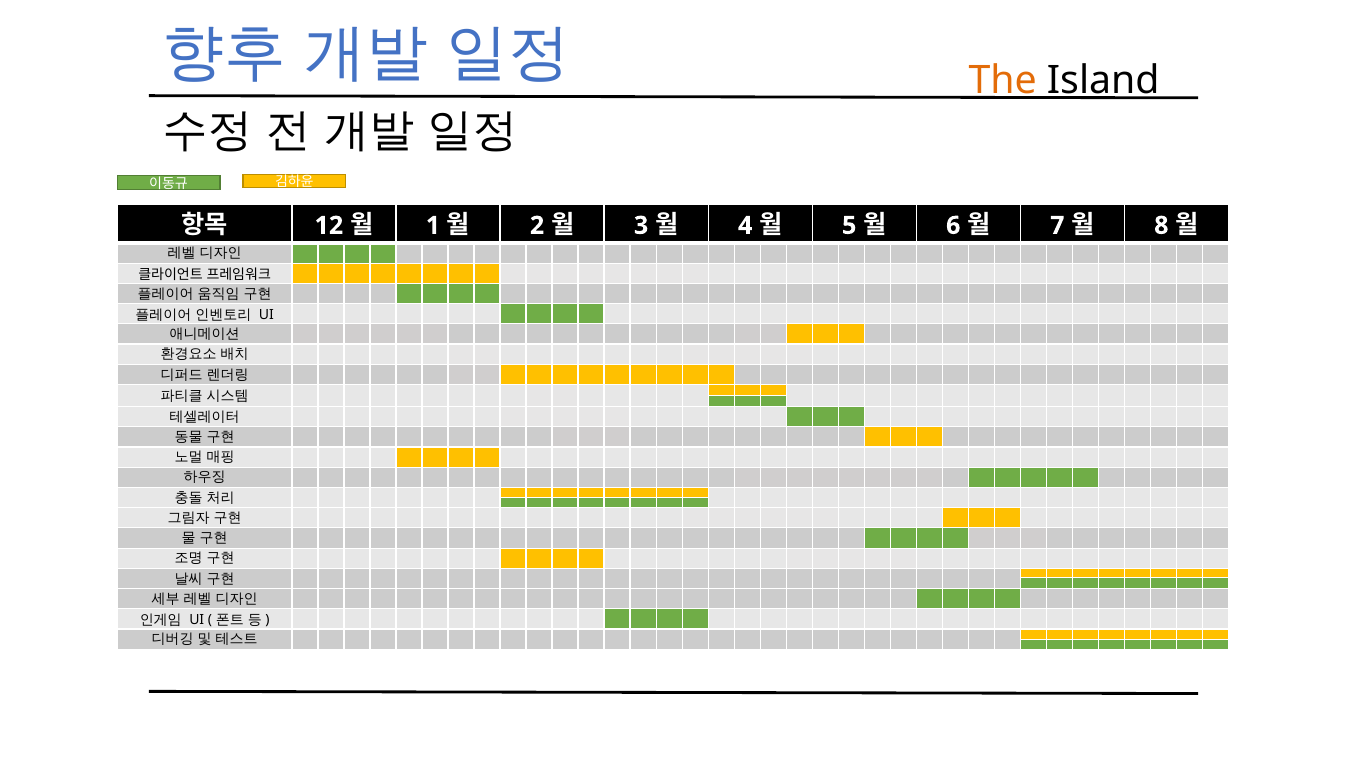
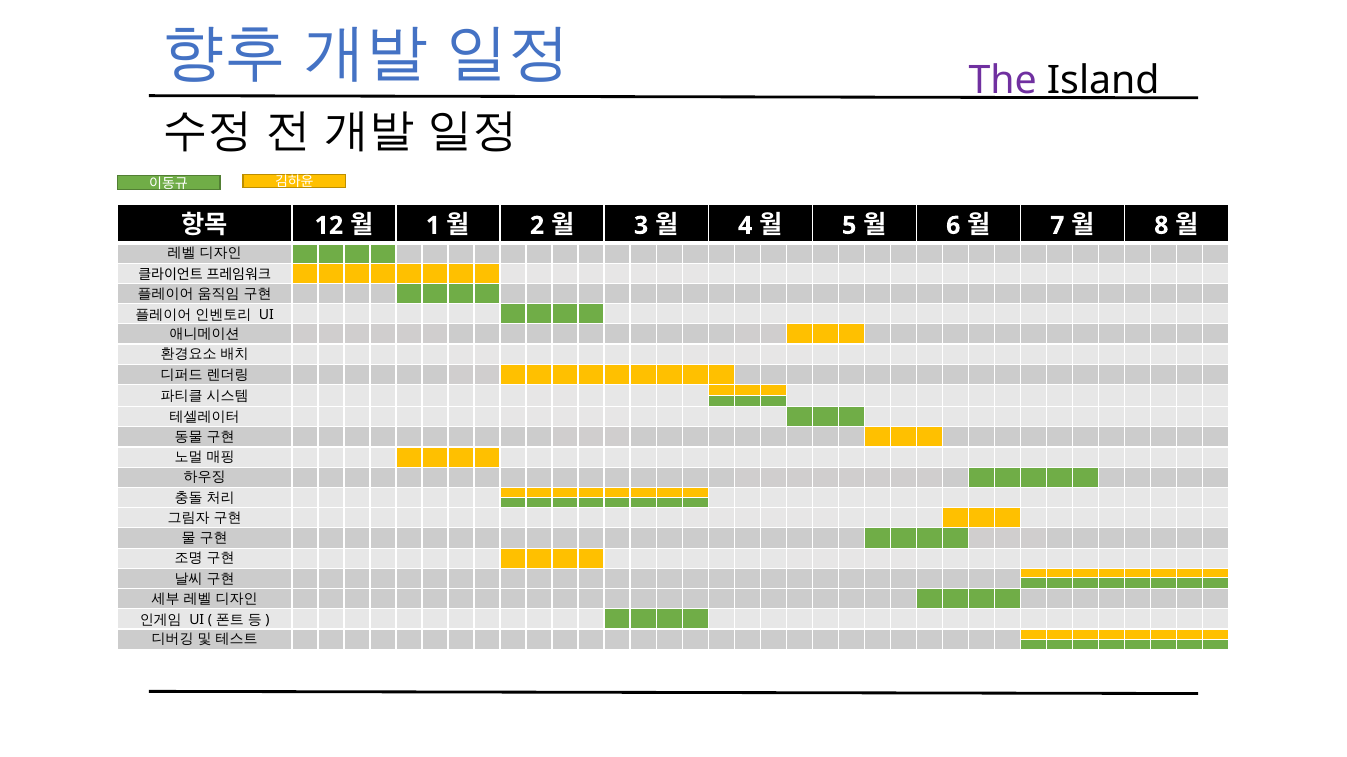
The colour: orange -> purple (1003, 80)
